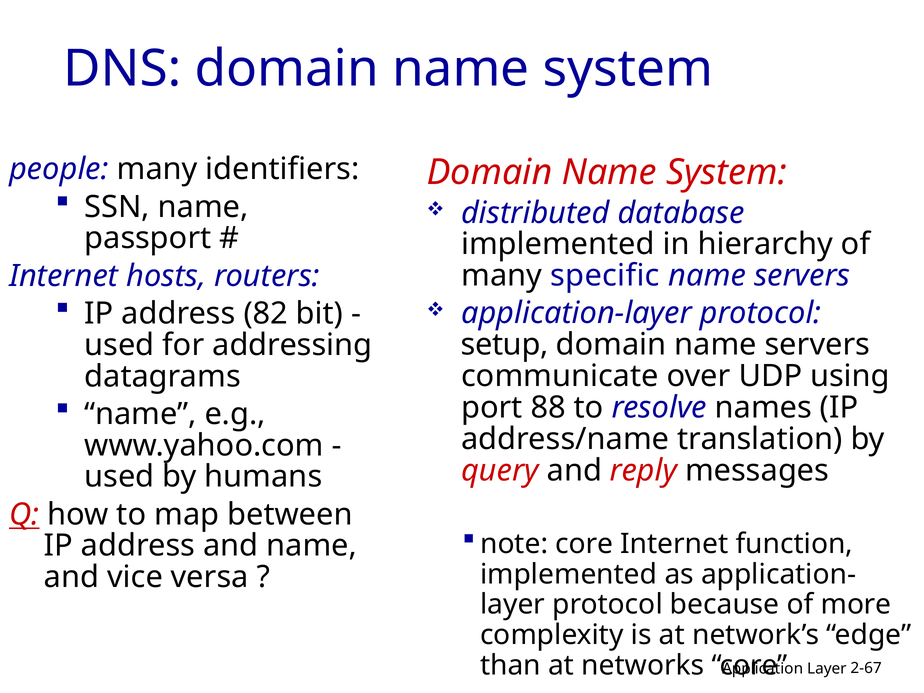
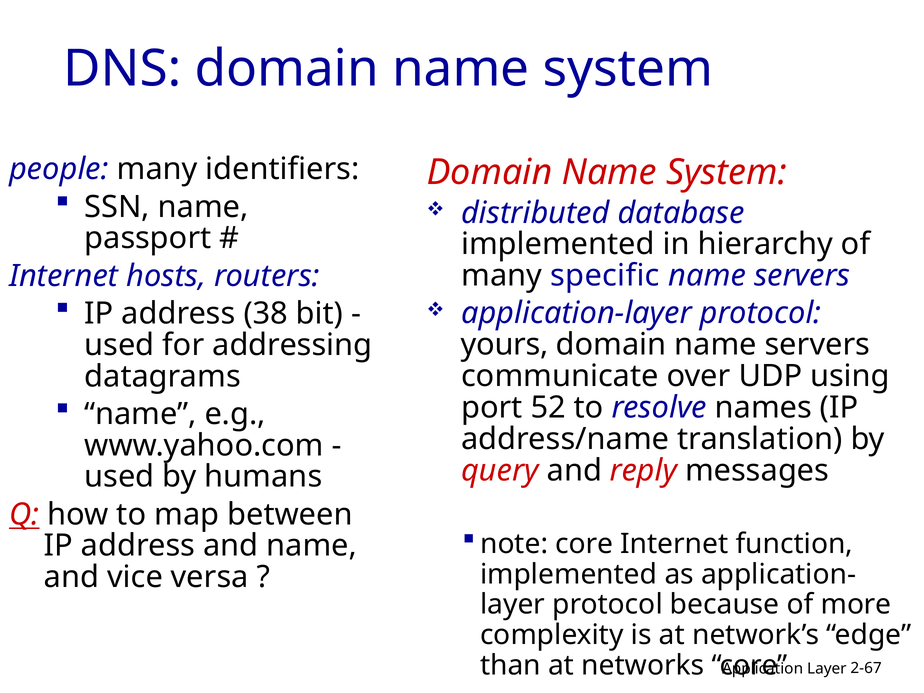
82: 82 -> 38 (266, 313)
setup: setup -> yours (505, 345)
88: 88 -> 52 (548, 408)
